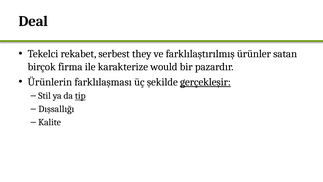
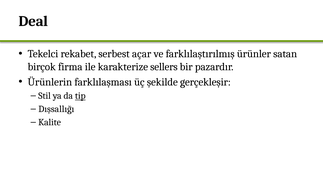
they: they -> açar (142, 54)
would: would -> sellers (164, 67)
gerçekleşir underline: present -> none (205, 82)
